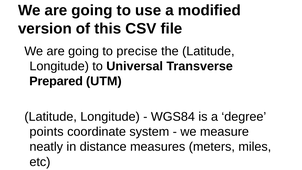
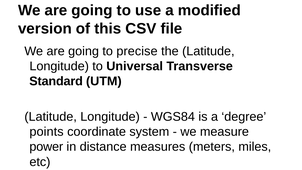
Prepared: Prepared -> Standard (56, 81)
neatly: neatly -> power (46, 147)
